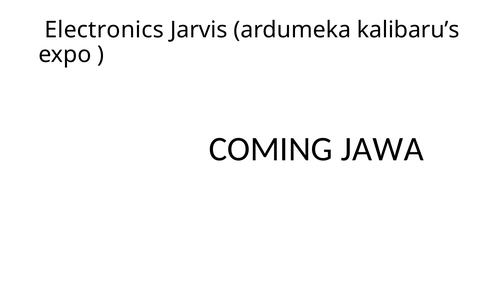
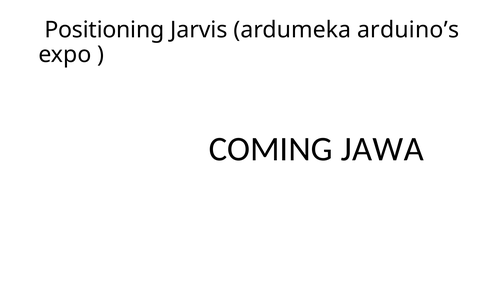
Electronics: Electronics -> Positioning (104, 30)
kalibaru’s: kalibaru’s -> arduino’s (408, 30)
